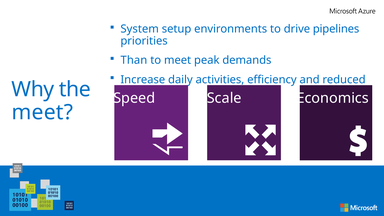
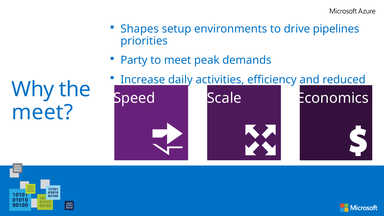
System: System -> Shapes (140, 29)
Than: Than -> Party (134, 60)
